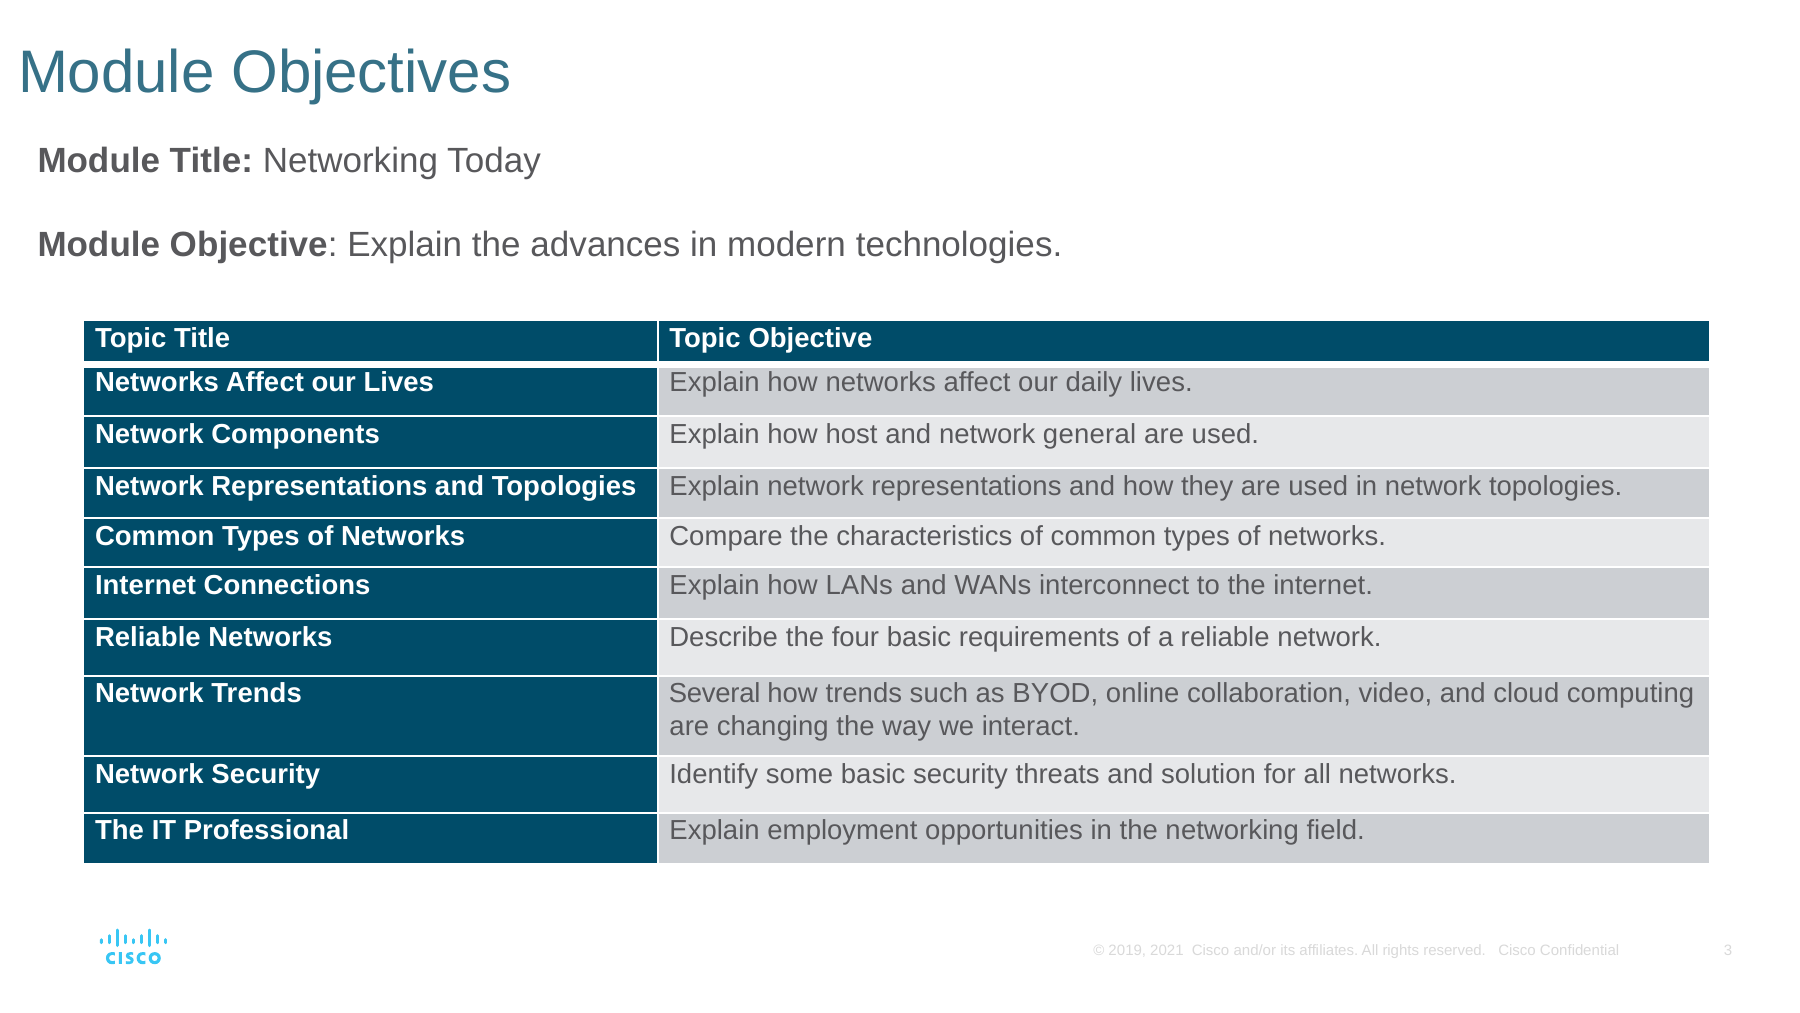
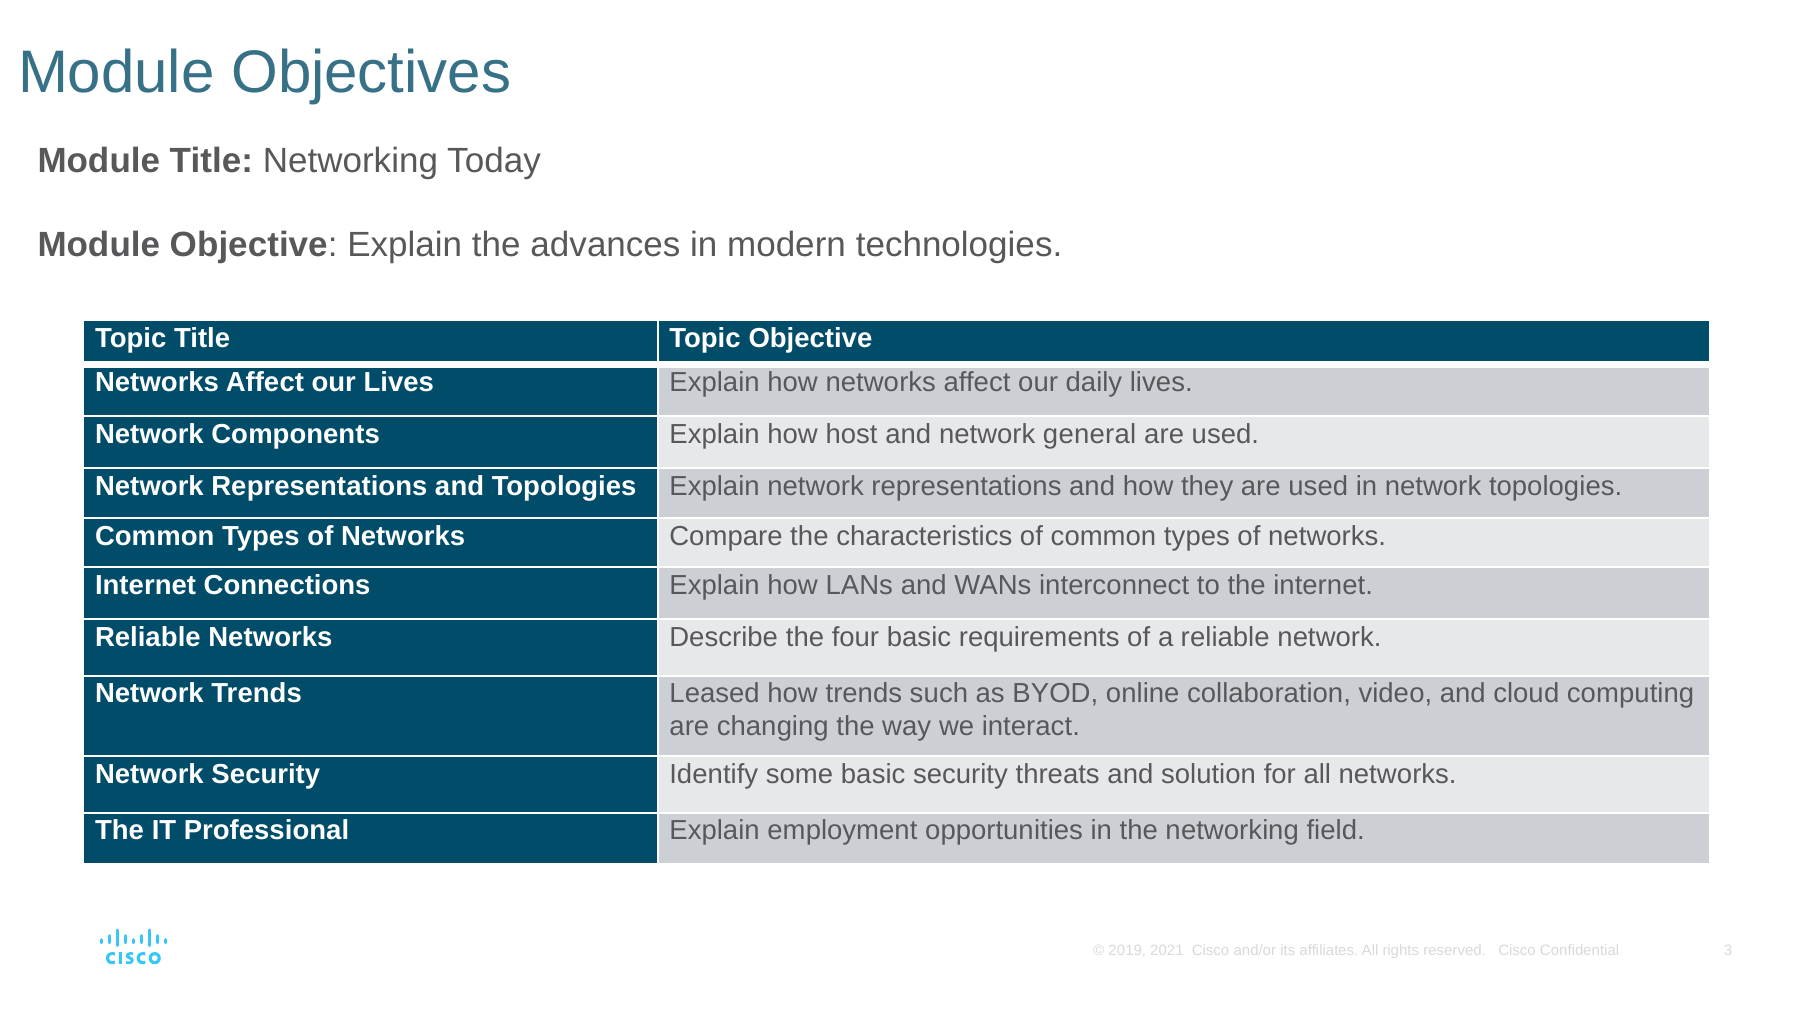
Several: Several -> Leased (715, 694)
